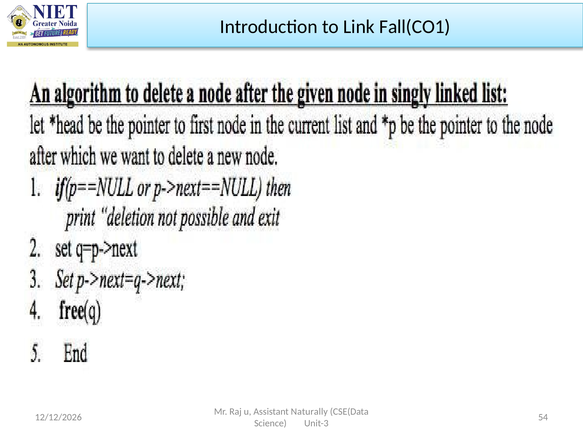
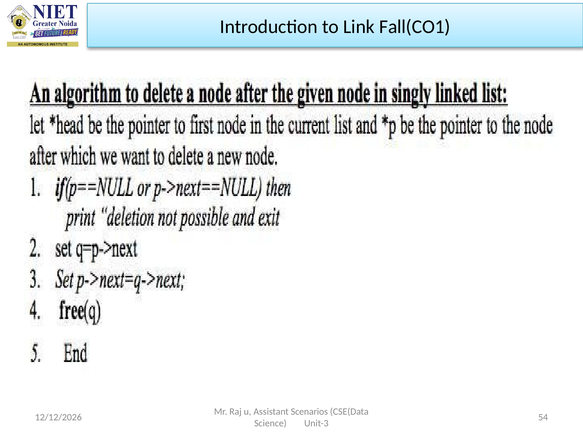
Naturally: Naturally -> Scenarios (309, 412)
